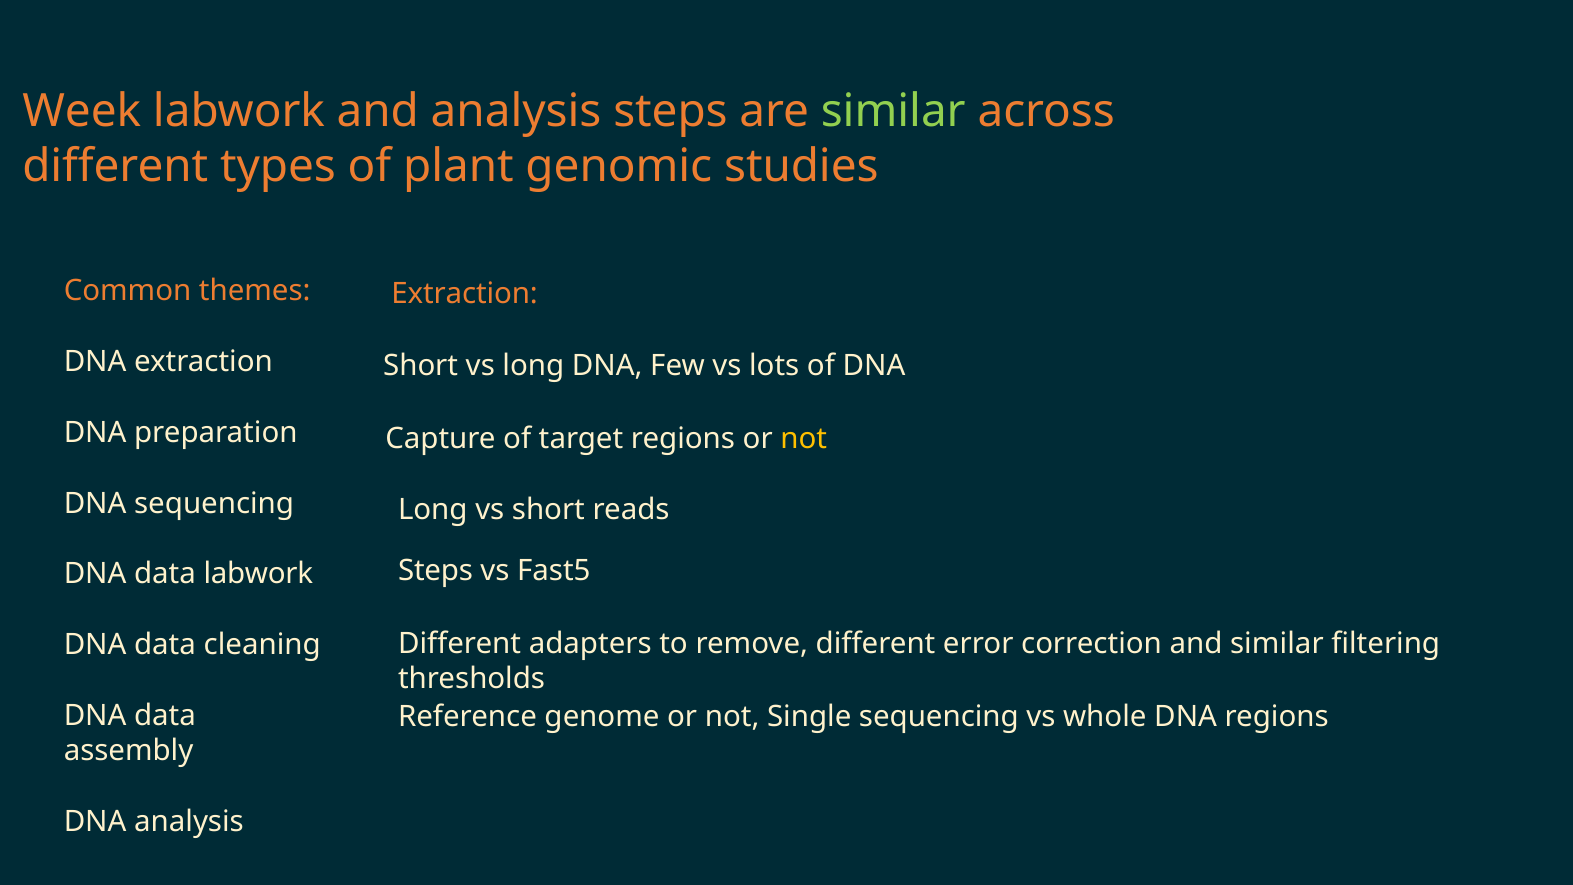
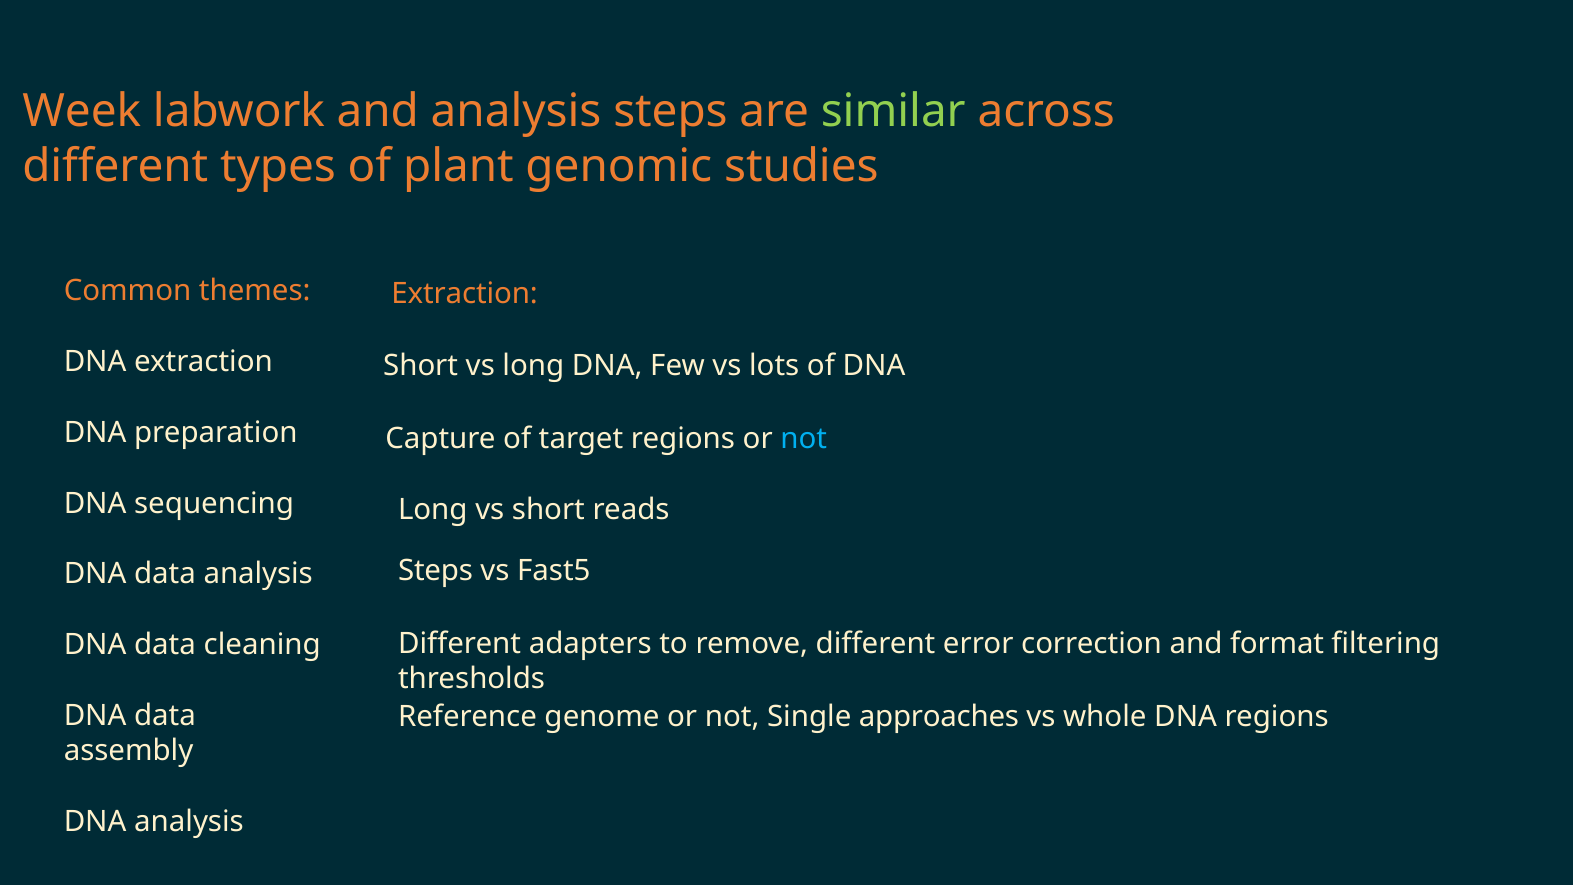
not colour: yellow -> light blue (804, 439)
data labwork: labwork -> analysis (258, 574)
and similar: similar -> format (1277, 643)
Single sequencing: sequencing -> approaches (939, 716)
